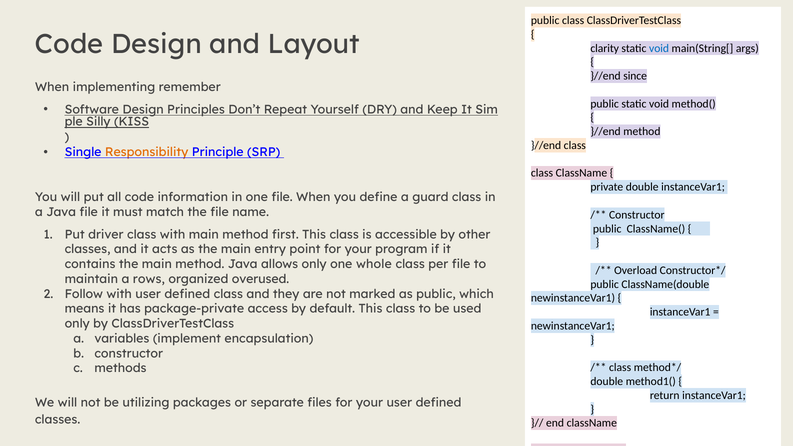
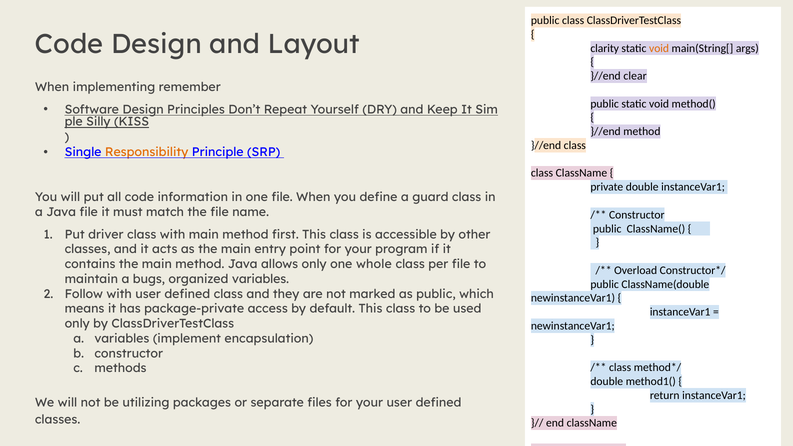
void colour: blue -> orange (659, 48)
since: since -> clear (635, 76)
rows: rows -> bugs (149, 279)
organized overused: overused -> variables (260, 279)
